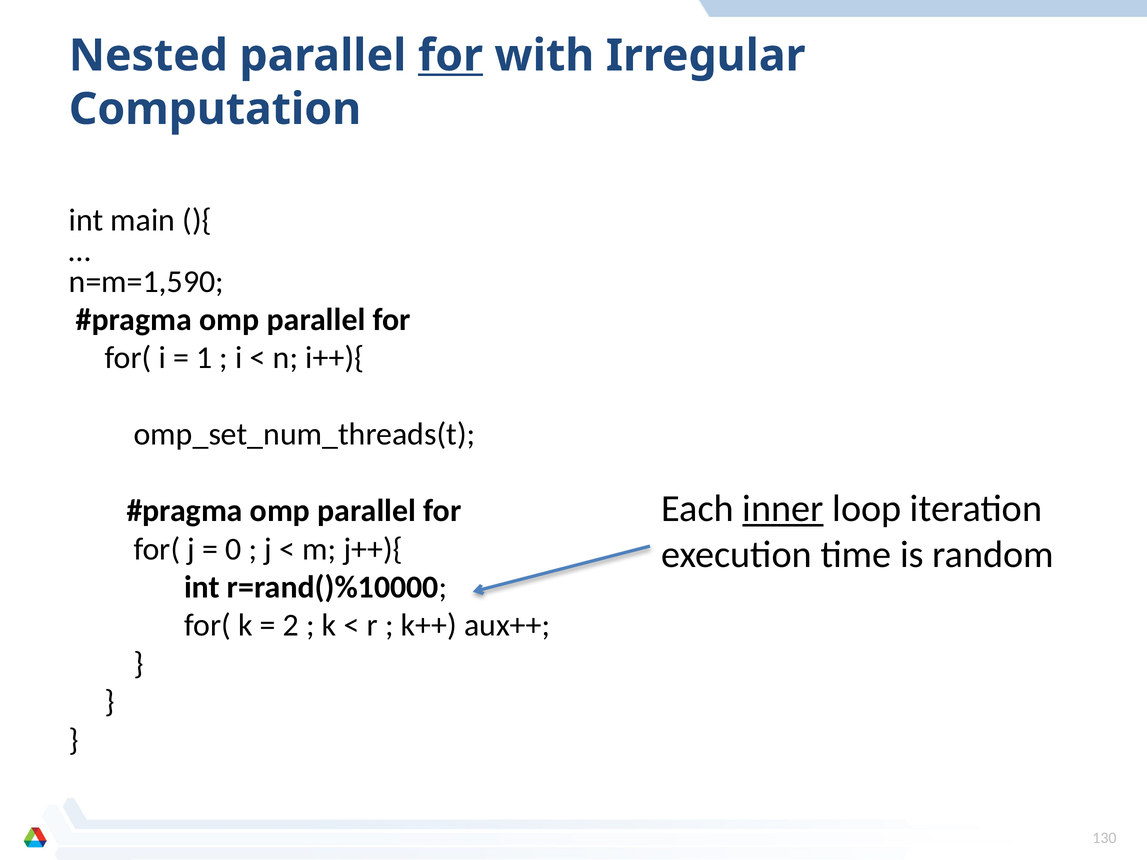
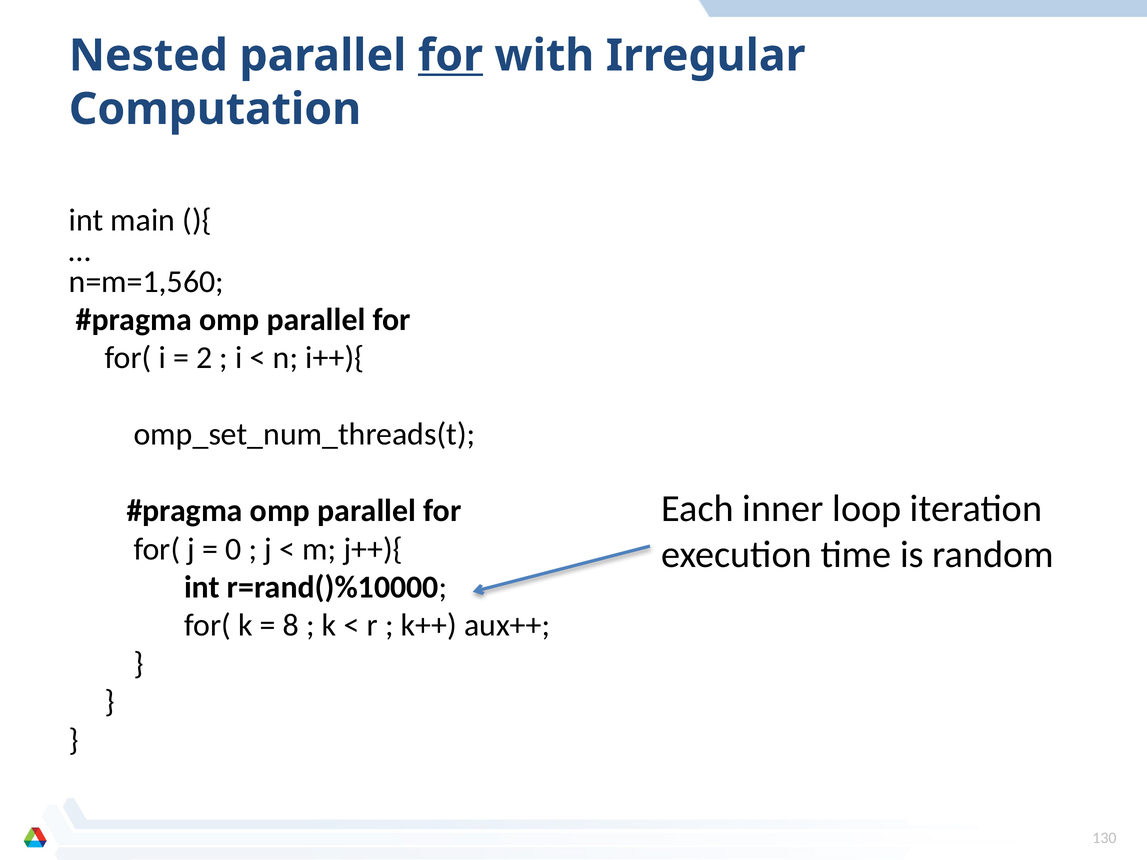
n=m=1,590: n=m=1,590 -> n=m=1,560 (146, 282)
1: 1 -> 2 (204, 358)
inner underline: present -> none (783, 509)
2: 2 -> 8 (291, 626)
